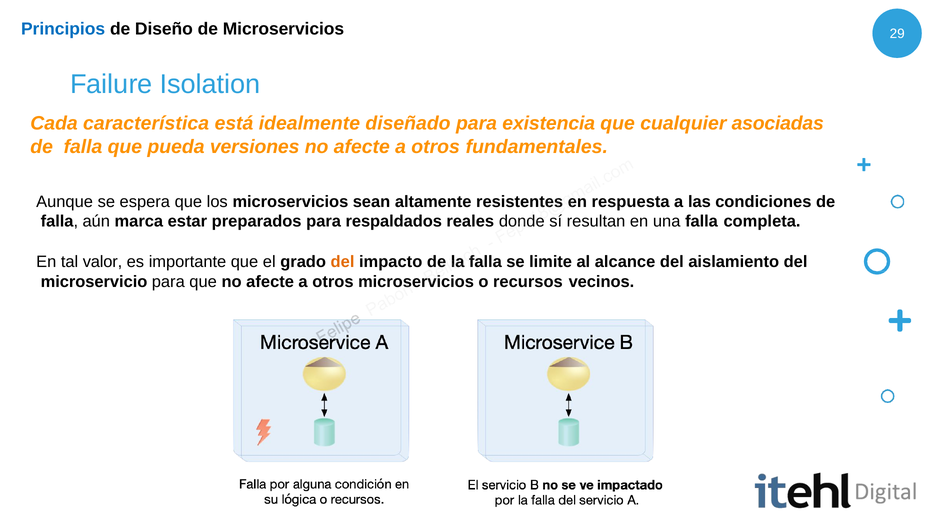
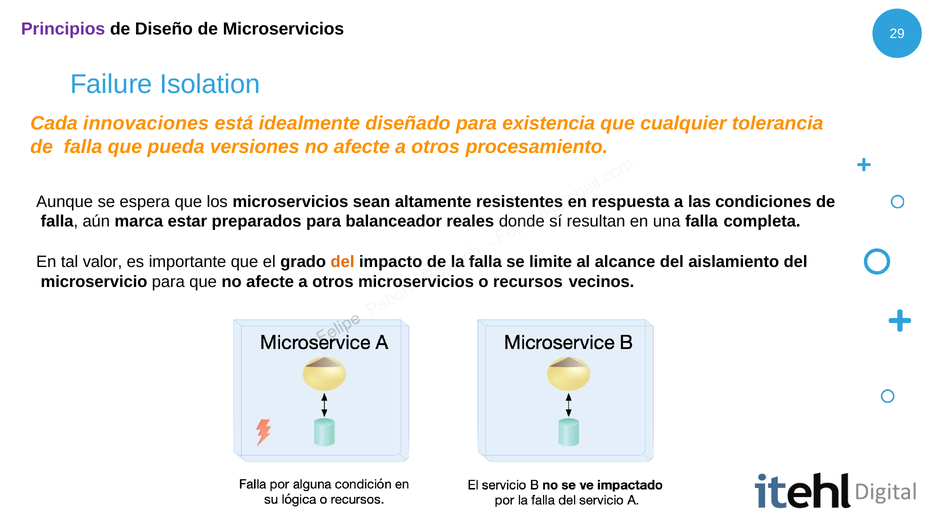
Principios colour: blue -> purple (63, 29)
característica: característica -> innovaciones (146, 123)
asociadas: asociadas -> tolerancia (778, 123)
fundamentales: fundamentales -> procesamiento (537, 147)
respaldados: respaldados -> balanceador (394, 222)
